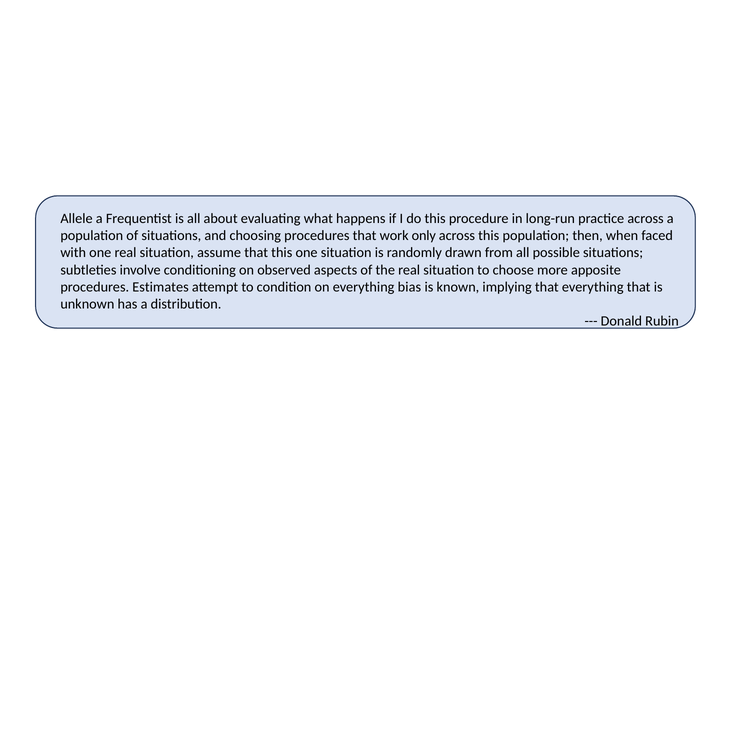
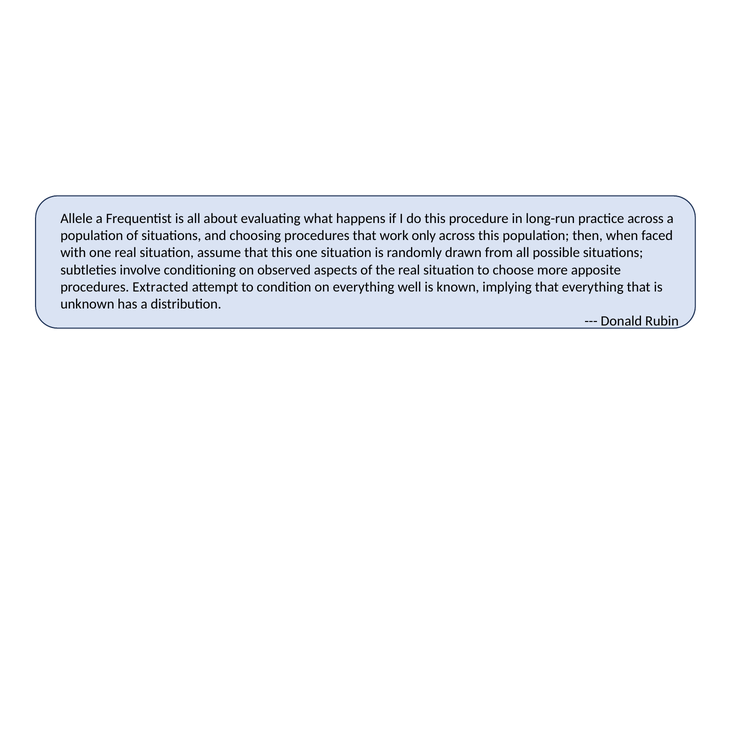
Estimates: Estimates -> Extracted (160, 287)
bias: bias -> well (410, 287)
